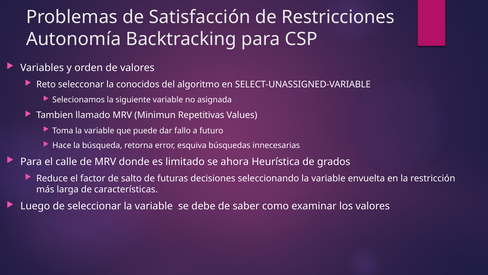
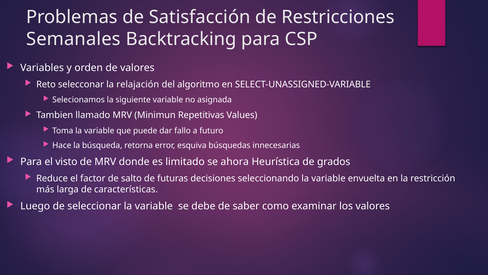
Autonomía: Autonomía -> Semanales (73, 39)
conocidos: conocidos -> relajación (138, 84)
calle: calle -> visto (66, 161)
